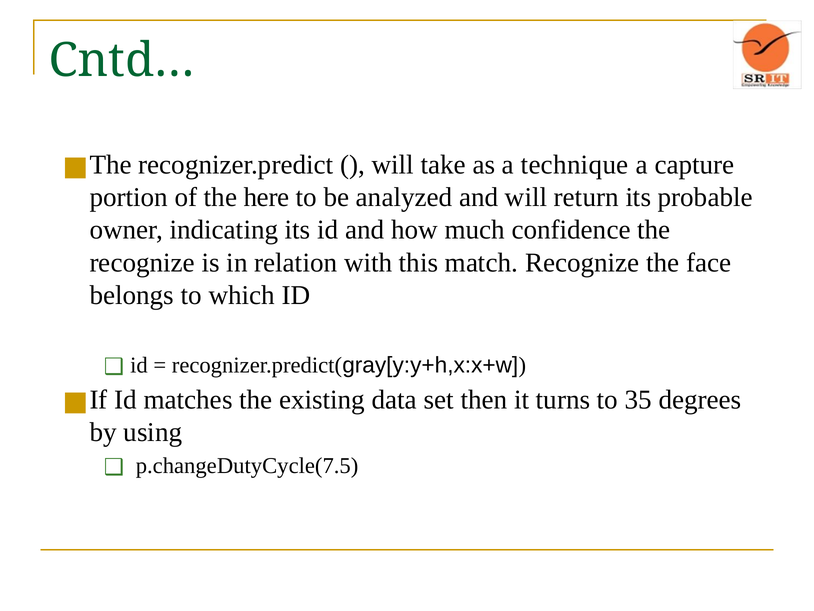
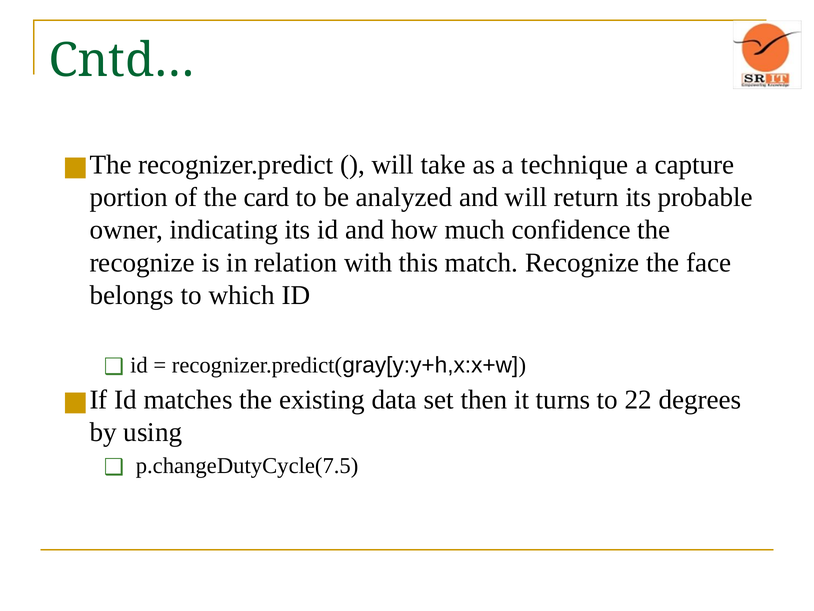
here: here -> card (267, 197)
35: 35 -> 22 (638, 399)
